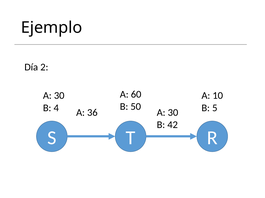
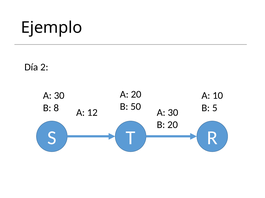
A 60: 60 -> 20 (136, 95)
4: 4 -> 8 (56, 108)
36: 36 -> 12 (92, 113)
B 42: 42 -> 20 (173, 125)
